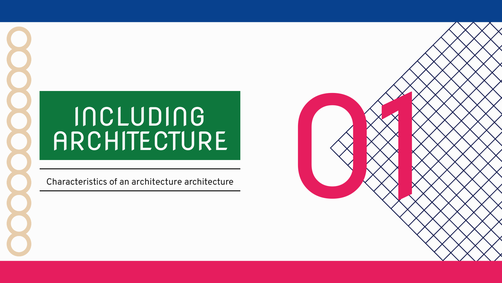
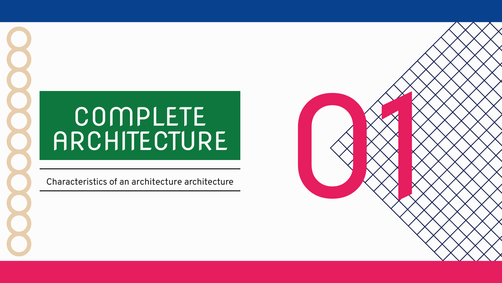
INCLUDING: INCLUDING -> COMPLETE (140, 117)
